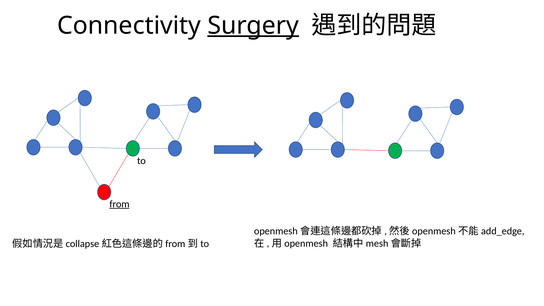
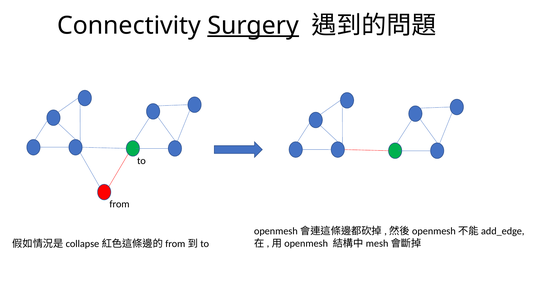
from underline: present -> none (119, 204)
